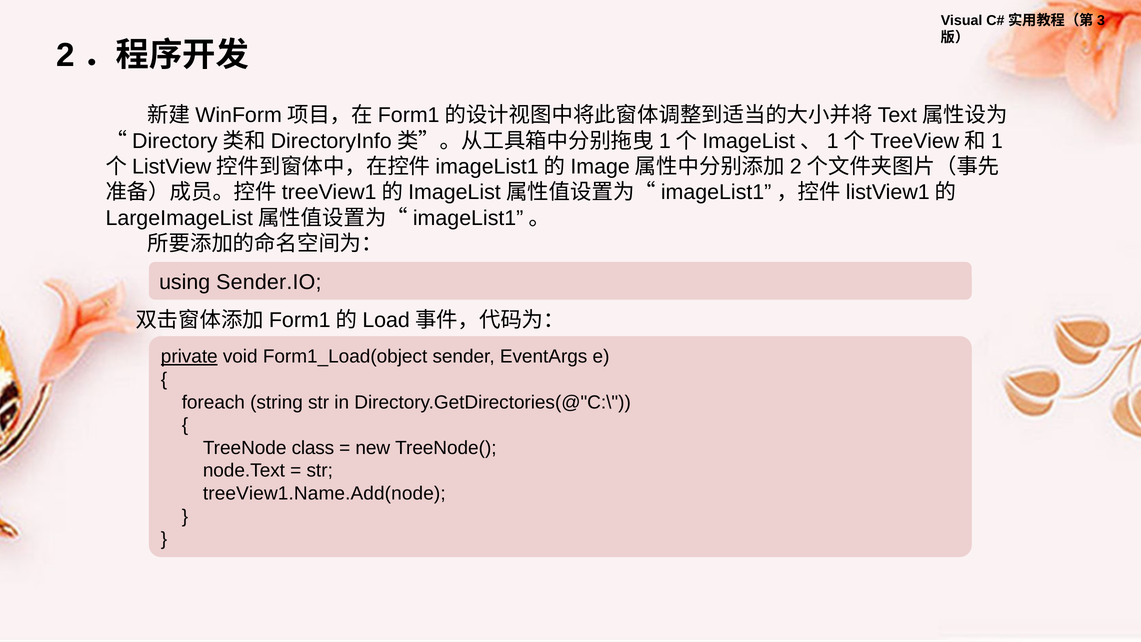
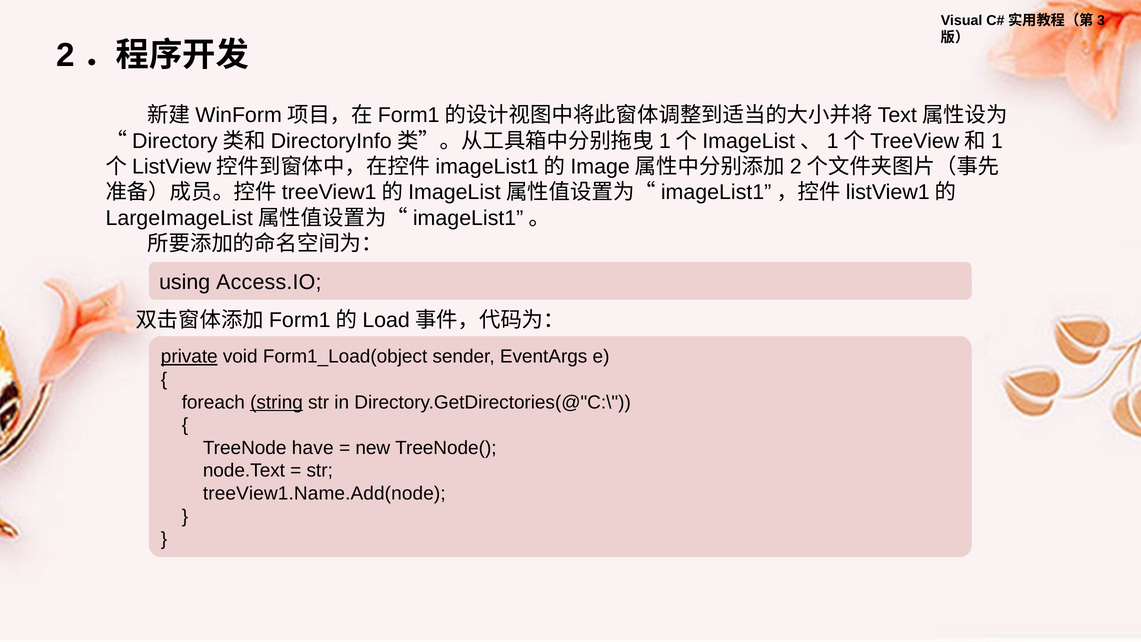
Sender.IO: Sender.IO -> Access.IO (269, 282)
string underline: none -> present (277, 402)
class: class -> have (313, 448)
